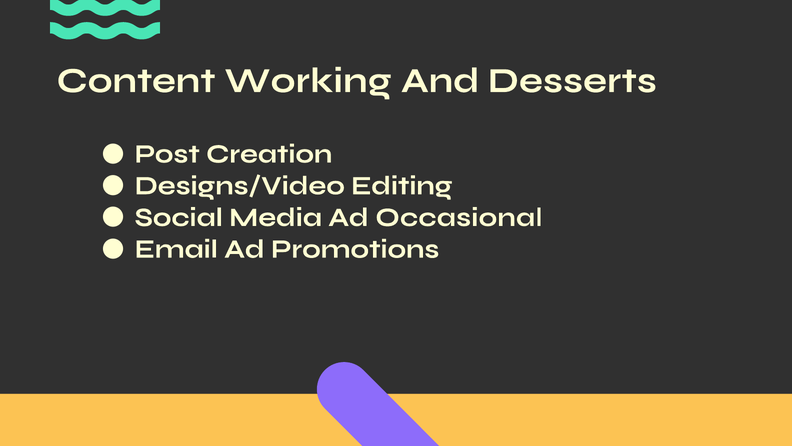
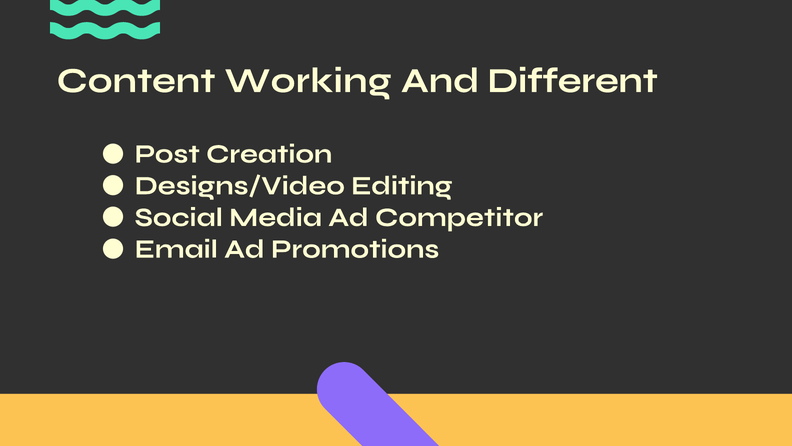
Desserts: Desserts -> Different (573, 80)
Occasional: Occasional -> Competitor (459, 217)
